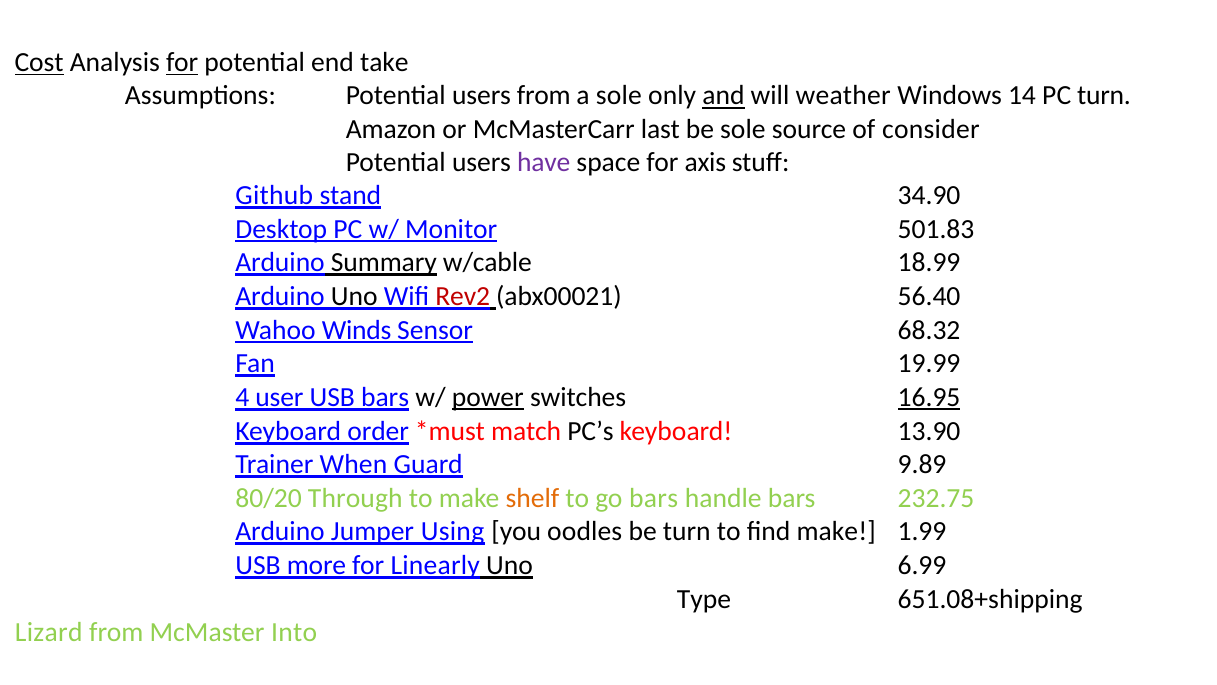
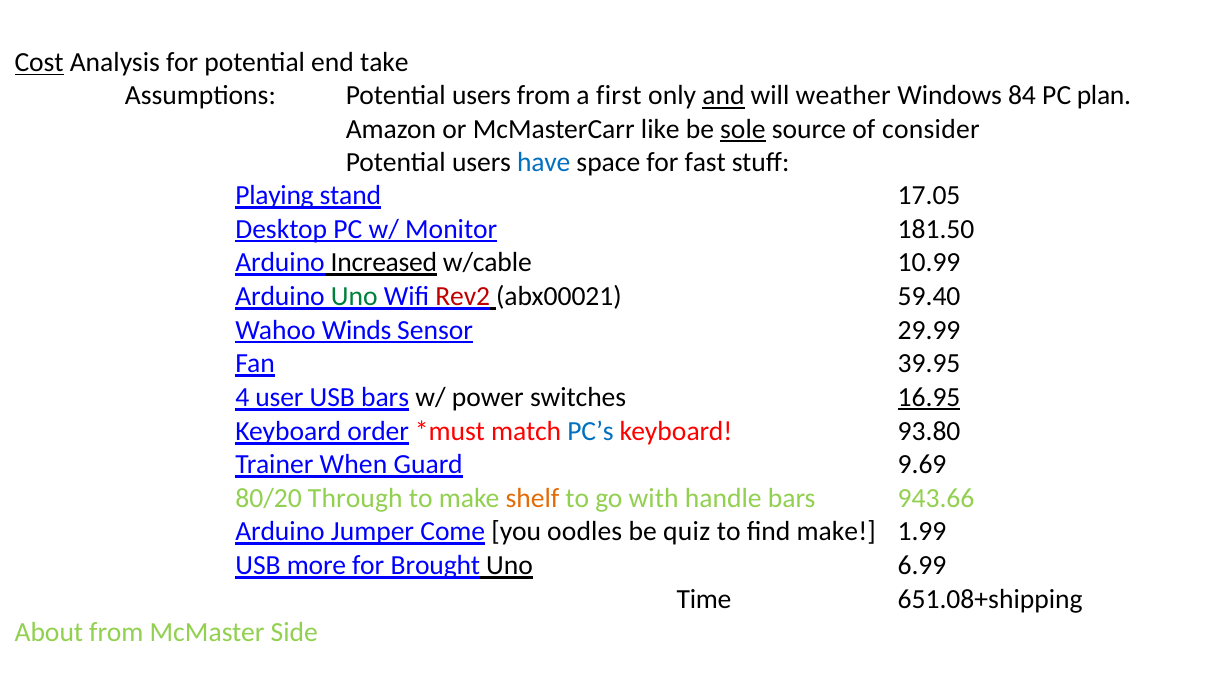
for underline: present -> none (182, 63)
a sole: sole -> first (619, 96)
14: 14 -> 84 (1022, 96)
PC turn: turn -> plan (1104, 96)
last: last -> like (660, 129)
sole underline: none -> present (743, 129)
have colour: purple -> blue (544, 162)
axis: axis -> fast (705, 162)
Github: Github -> Playing (275, 195)
34.90: 34.90 -> 17.05 (929, 195)
501.83: 501.83 -> 181.50 (936, 229)
Summary: Summary -> Increased (384, 262)
18.99: 18.99 -> 10.99 (929, 262)
Uno colour: black -> green (354, 296)
56.40: 56.40 -> 59.40 (929, 296)
68.32: 68.32 -> 29.99 (929, 330)
19.99: 19.99 -> 39.95 (929, 364)
power underline: present -> none (488, 397)
PC’s colour: black -> blue (590, 431)
13.90: 13.90 -> 93.80 (929, 431)
9.89: 9.89 -> 9.69 (922, 465)
go bars: bars -> with (654, 498)
232.75: 232.75 -> 943.66 (936, 498)
Using: Using -> Come (453, 531)
be turn: turn -> quiz (687, 531)
Linearly: Linearly -> Brought (435, 565)
Type: Type -> Time (704, 599)
Lizard: Lizard -> About (49, 632)
Into: Into -> Side (294, 632)
